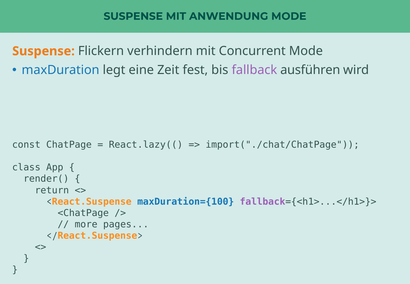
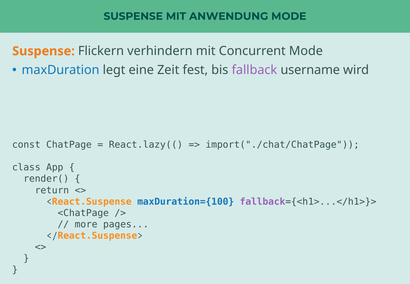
ausführen: ausführen -> username (310, 70)
